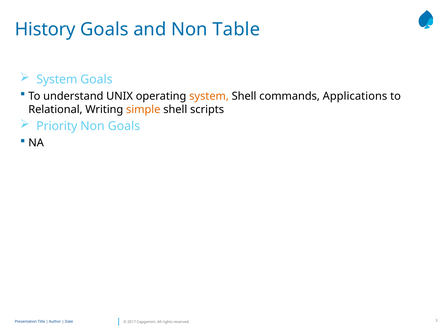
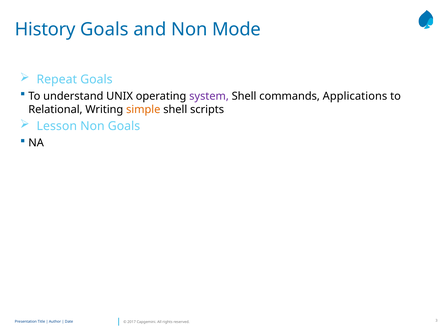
Table: Table -> Mode (236, 29)
System: System -> Repeat (57, 79)
system colour: orange -> purple (209, 96)
Priority: Priority -> Lesson (57, 126)
